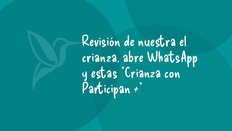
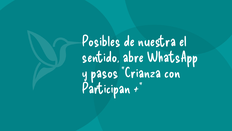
Revisión: Revisión -> Posibles (101, 41)
crianza: crianza -> sentido (101, 57)
estas: estas -> pasos (104, 73)
